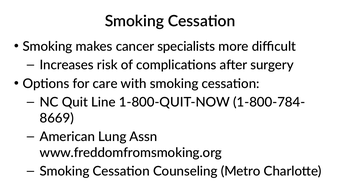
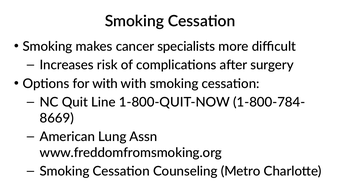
for care: care -> with (105, 84)
